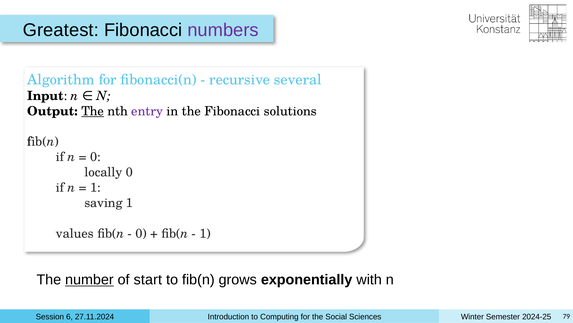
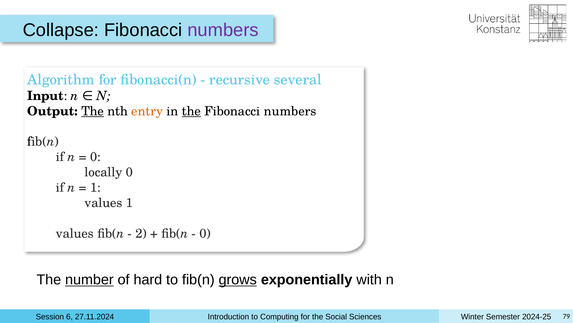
Greatest: Greatest -> Collapse (61, 30)
entry colour: purple -> orange (147, 111)
the underline: none -> present (191, 111)
solutions: solutions -> numbers (290, 111)
saving: saving -> values (103, 203)
0: 0 -> 2 (141, 233)
1: 1 -> 0 (205, 233)
start: start -> hard (148, 279)
grows underline: none -> present (238, 279)
